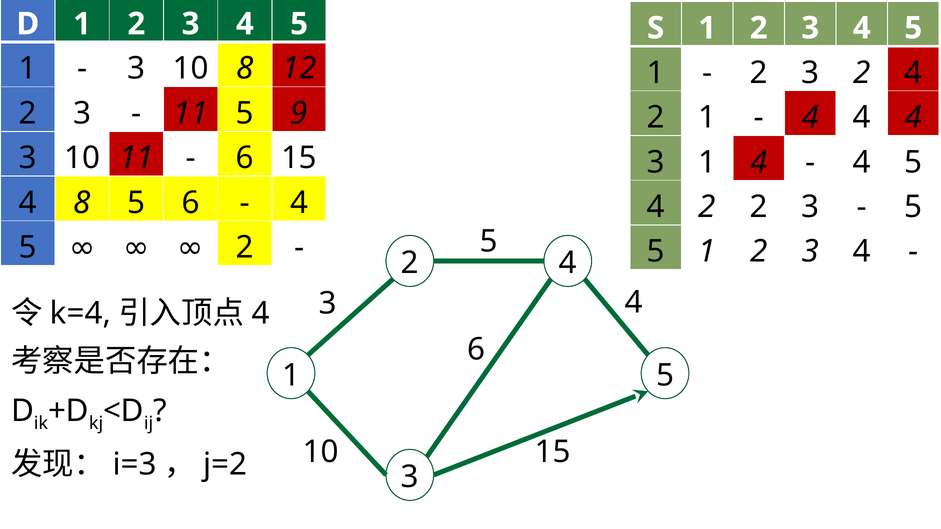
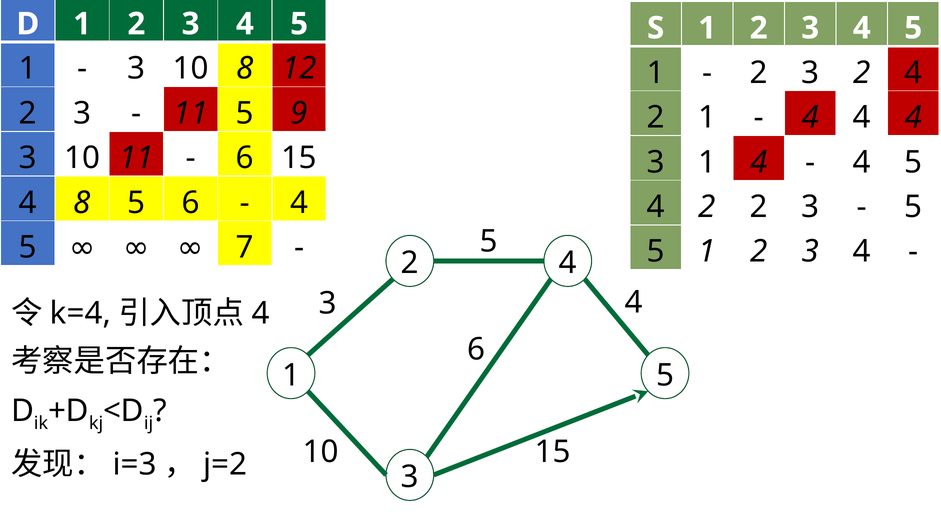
2: 2 -> 7 (245, 248)
